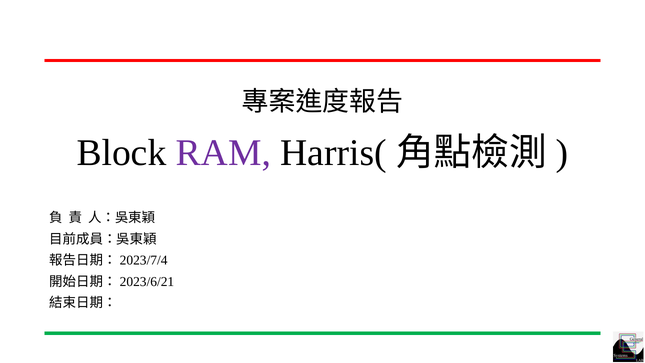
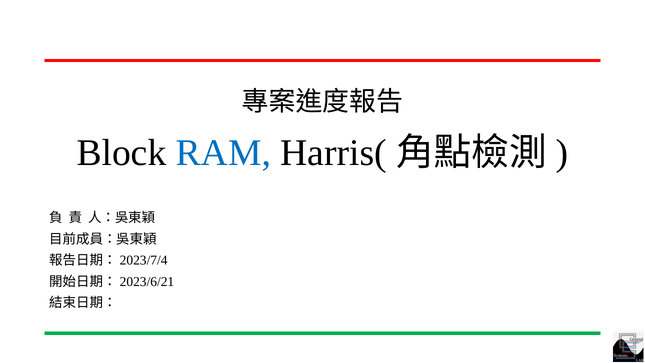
RAM colour: purple -> blue (223, 153)
